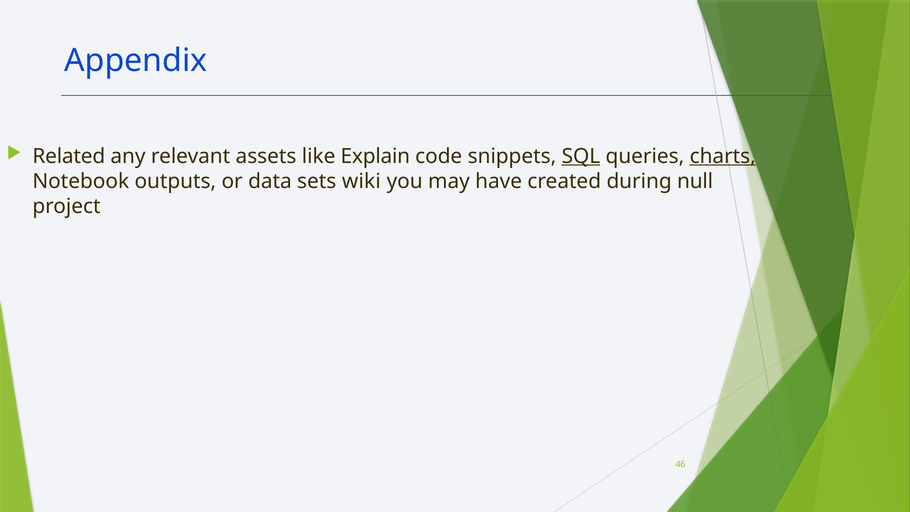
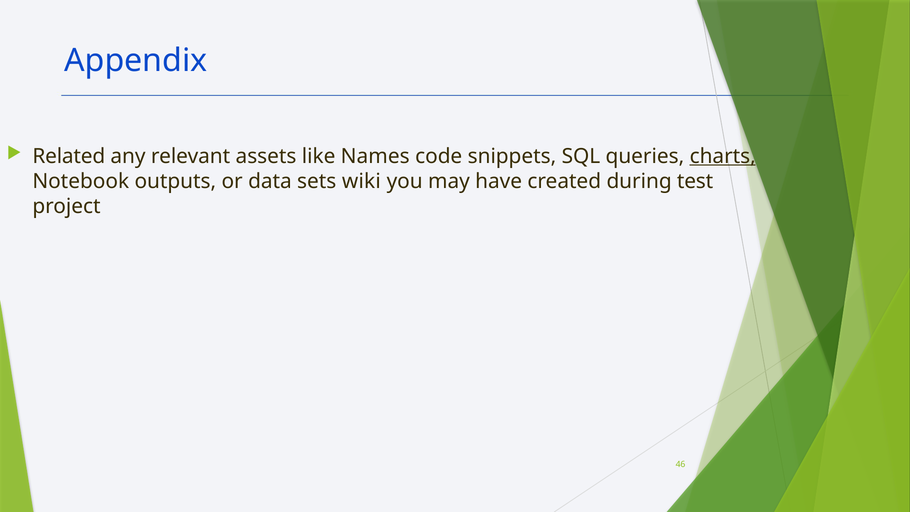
Explain: Explain -> Names (375, 156)
SQL underline: present -> none (581, 156)
null: null -> test (695, 181)
